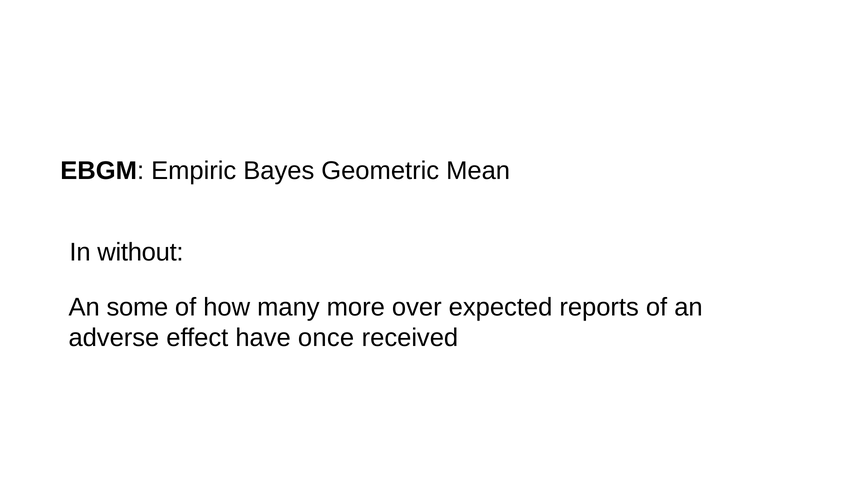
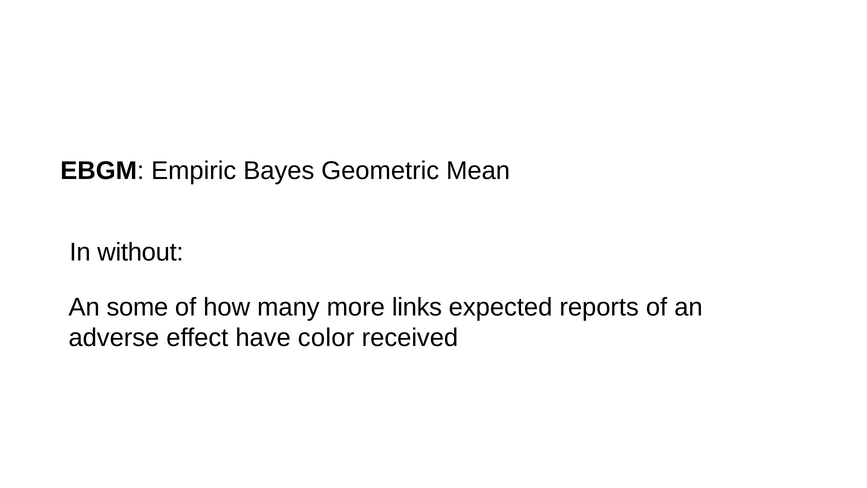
over: over -> links (417, 307)
once: once -> color (326, 338)
